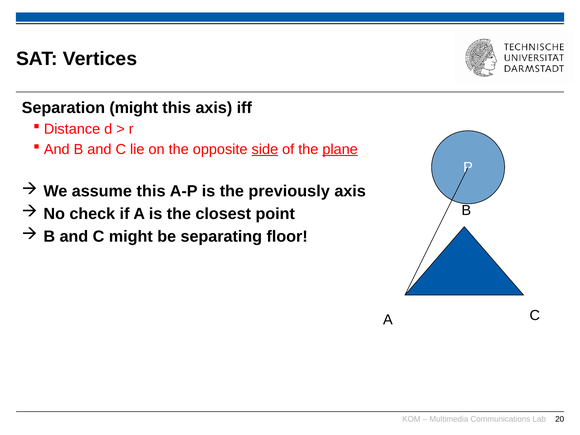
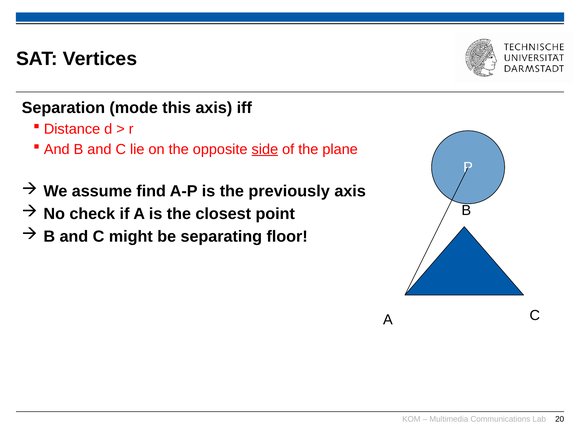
Separation might: might -> mode (134, 108)
plane underline: present -> none (340, 149)
assume this: this -> find (151, 191)
